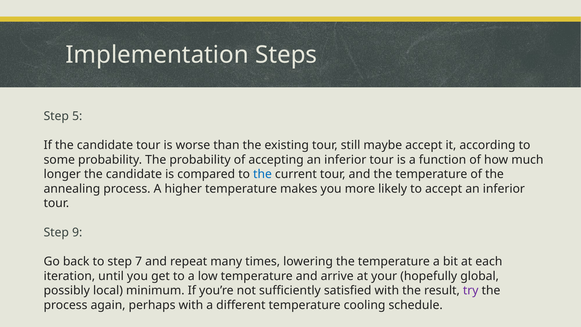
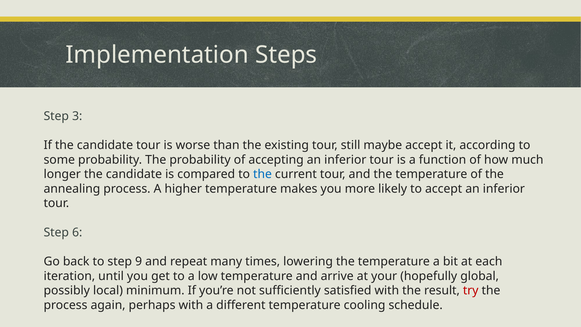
5: 5 -> 3 (77, 116)
9: 9 -> 6 (77, 232)
7: 7 -> 9 (139, 261)
try colour: purple -> red (471, 290)
